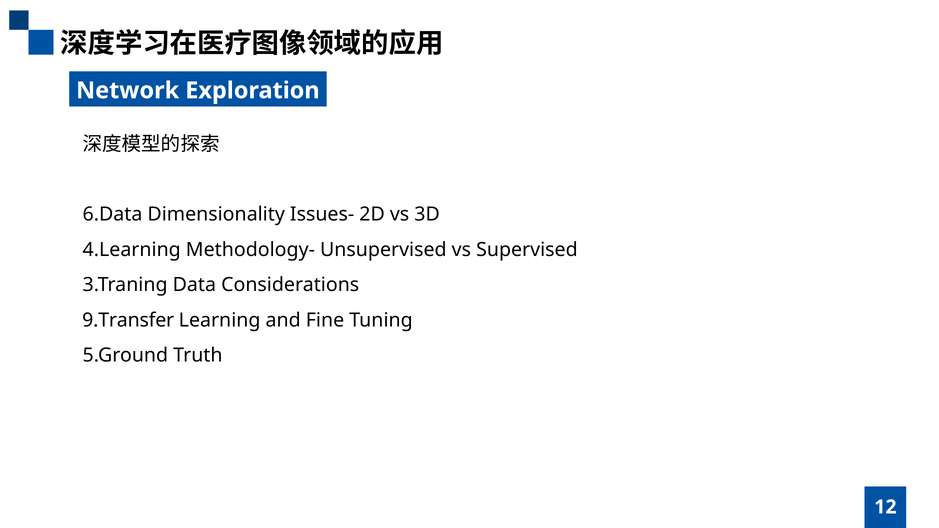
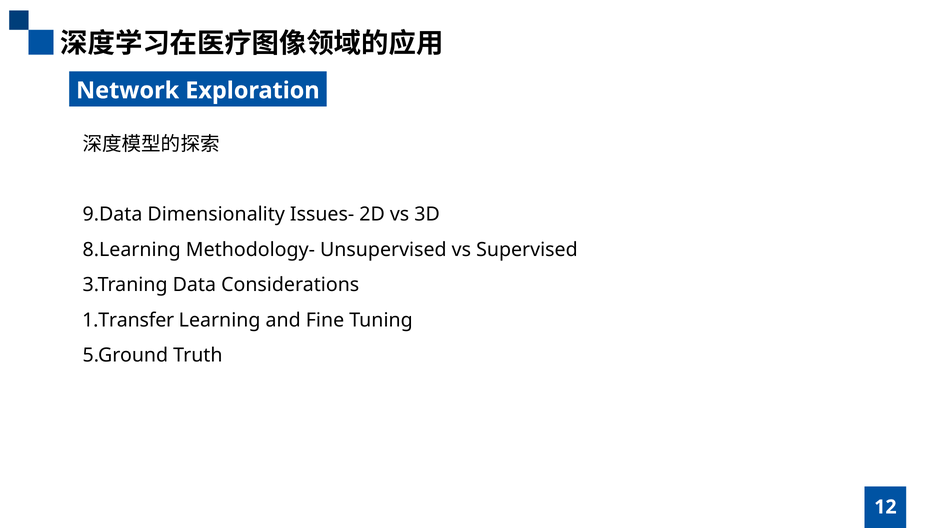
6.Data: 6.Data -> 9.Data (112, 215)
4.Learning: 4.Learning -> 8.Learning (132, 250)
9.Transfer: 9.Transfer -> 1.Transfer (128, 320)
